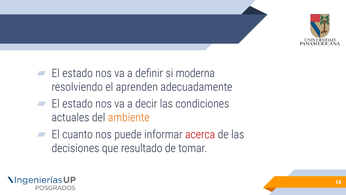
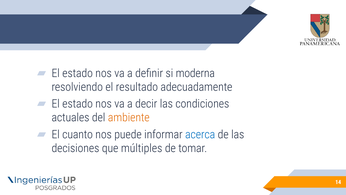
aprenden: aprenden -> resultado (137, 87)
acerca colour: red -> blue (200, 134)
resultado: resultado -> múltiples (142, 148)
